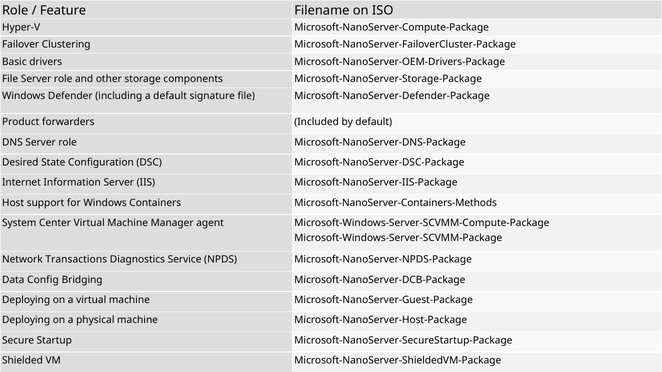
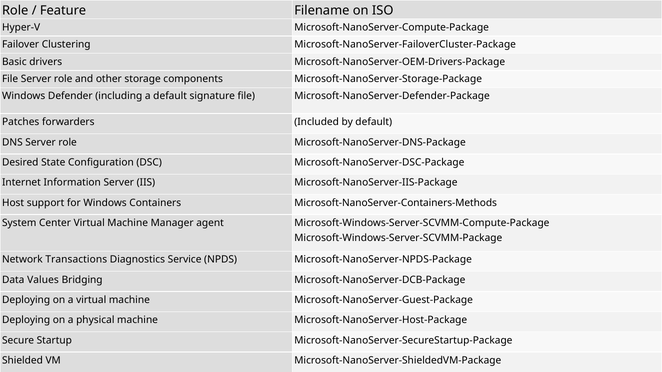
Product: Product -> Patches (21, 122)
Config: Config -> Values (43, 280)
